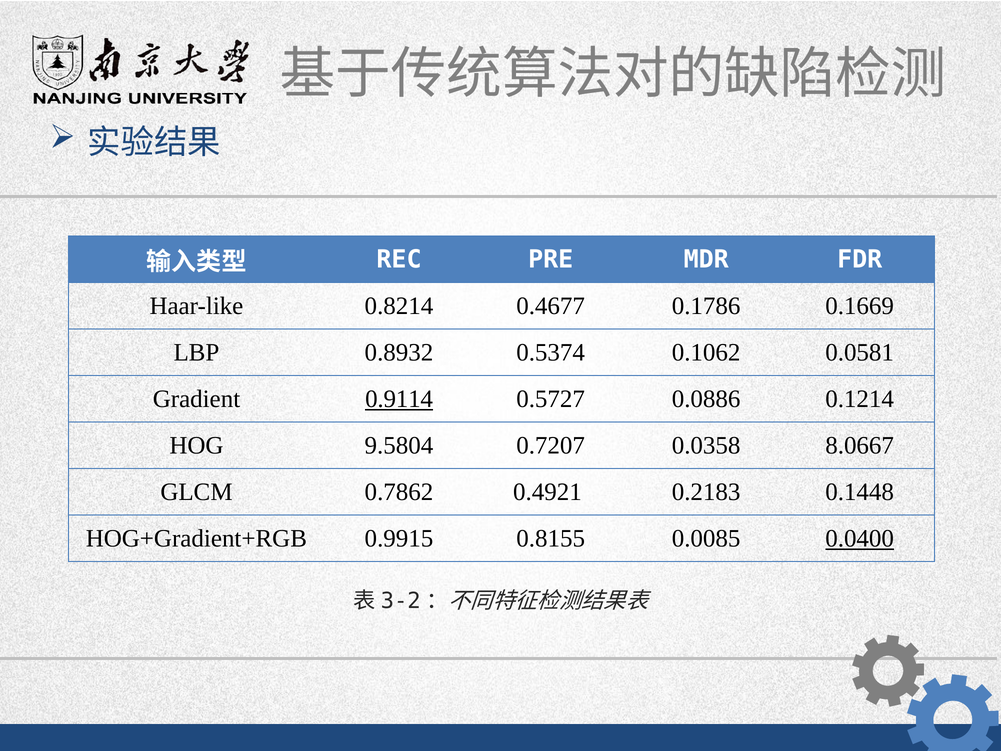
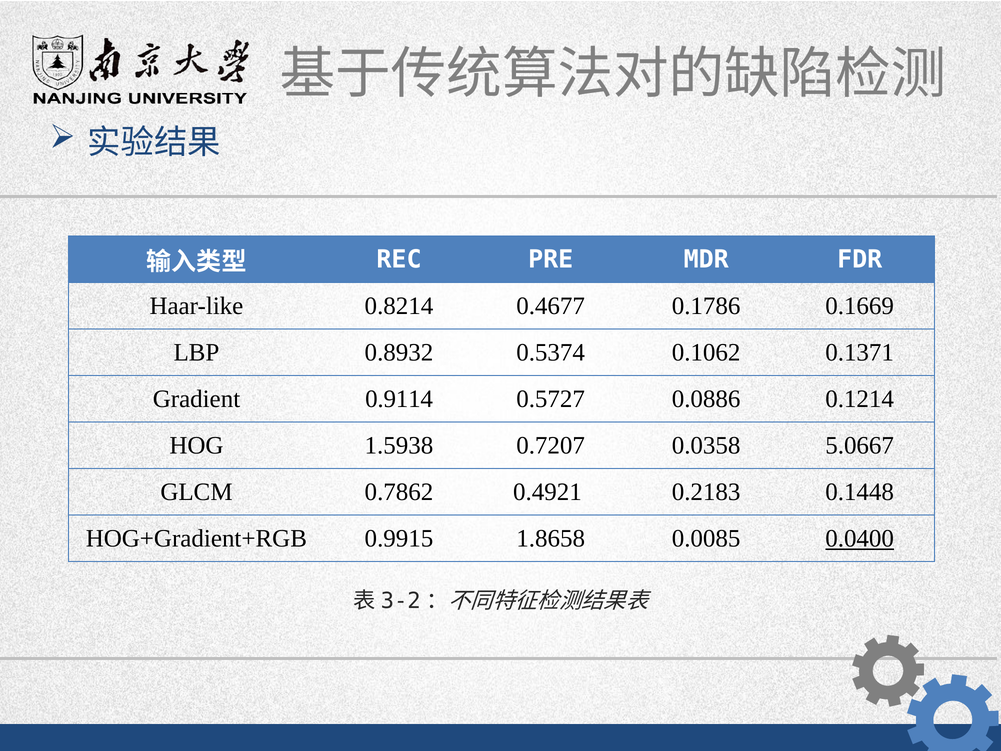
0.0581: 0.0581 -> 0.1371 (860, 352)
0.9114 underline: present -> none (399, 399)
9.5804: 9.5804 -> 1.5938 (399, 445)
8.0667: 8.0667 -> 5.0667 (860, 445)
0.8155: 0.8155 -> 1.8658 (551, 538)
